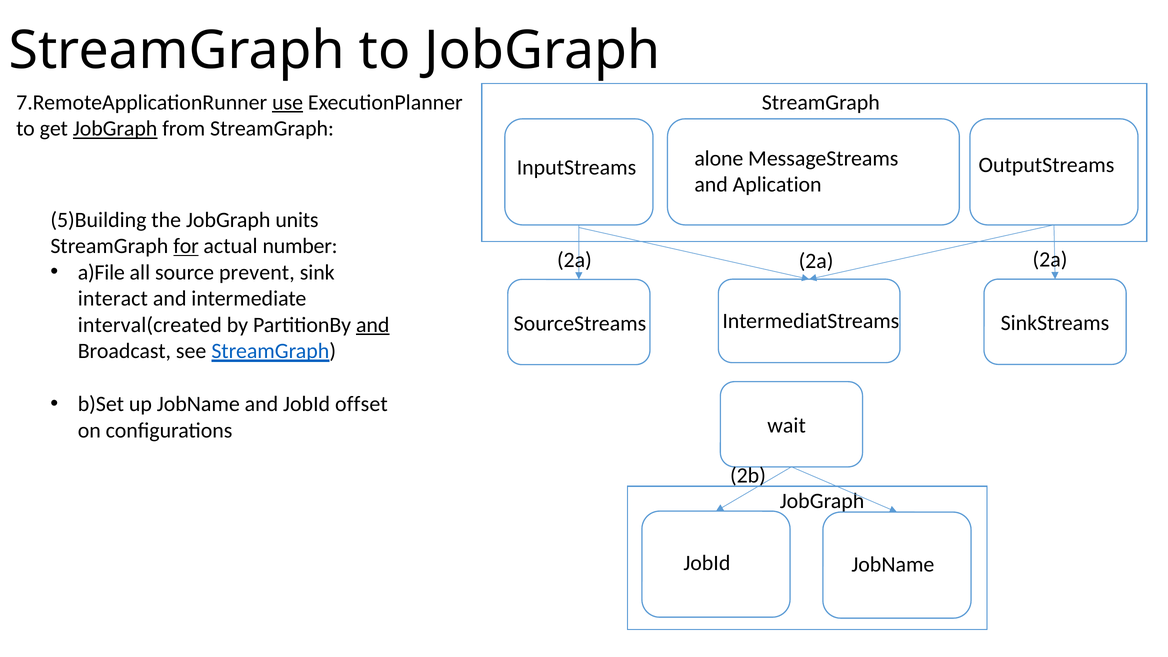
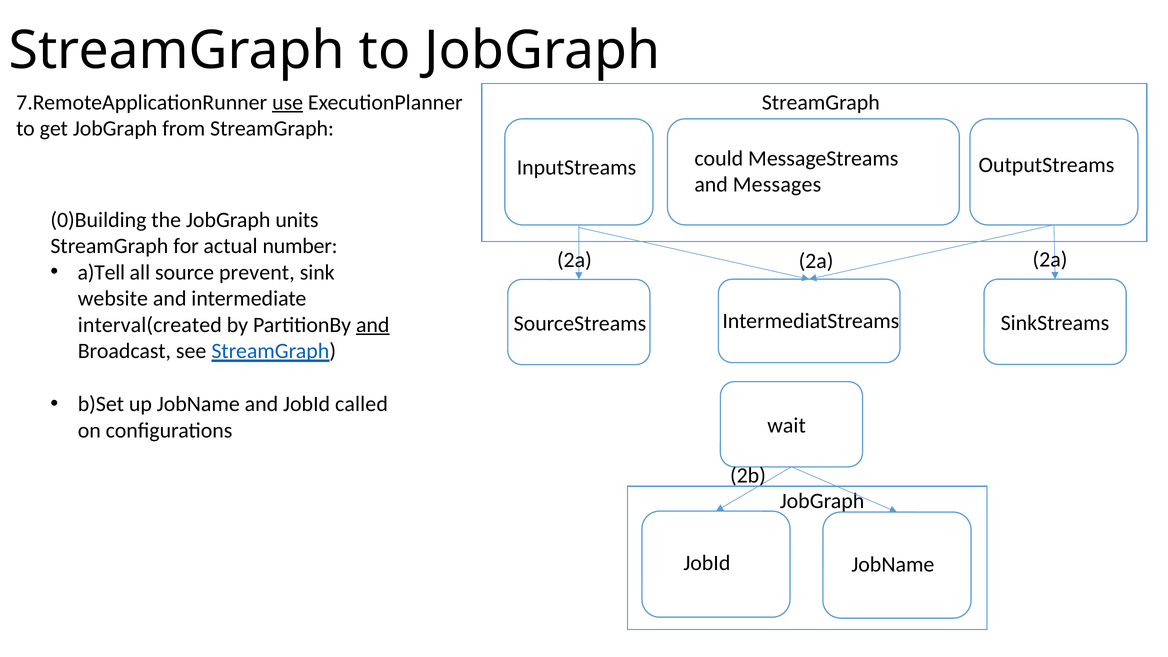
JobGraph underline: present -> none (115, 129)
alone: alone -> could (719, 158)
Aplication: Aplication -> Messages (777, 185)
5)Building: 5)Building -> 0)Building (98, 220)
for underline: present -> none (186, 246)
a)File: a)File -> a)Tell (101, 272)
interact: interact -> website (113, 299)
offset: offset -> called (361, 404)
